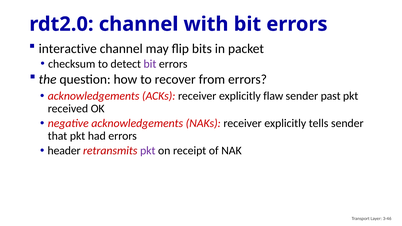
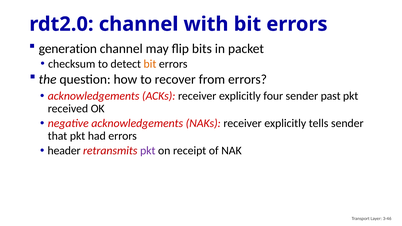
interactive: interactive -> generation (68, 49)
bit colour: purple -> orange (150, 64)
flaw: flaw -> four (273, 96)
